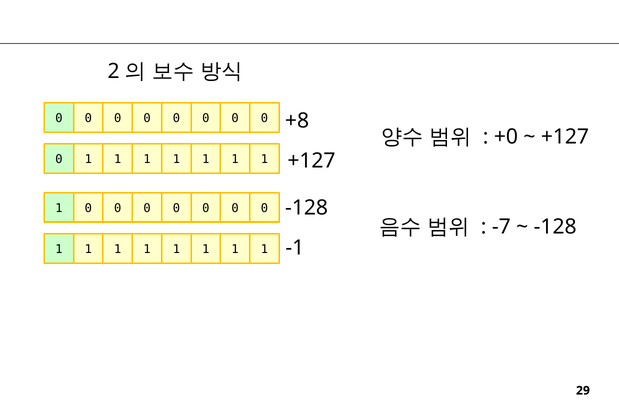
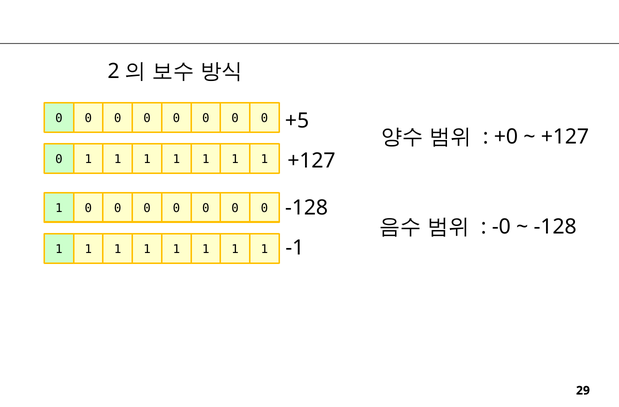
+8: +8 -> +5 (297, 121)
-7: -7 -> -0 (501, 227)
